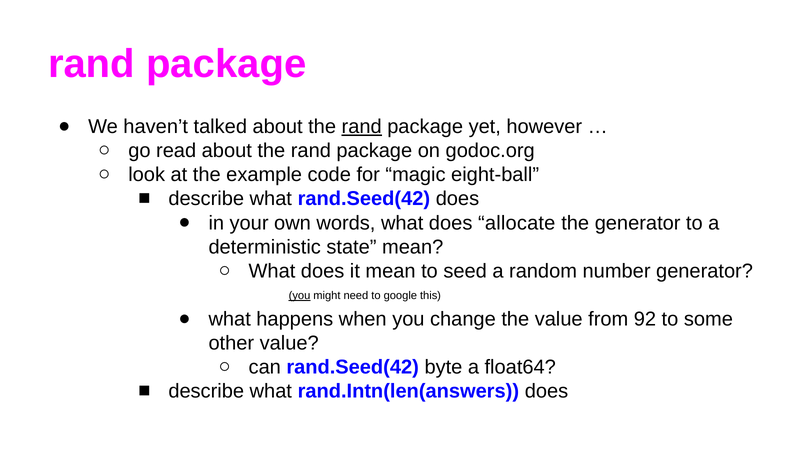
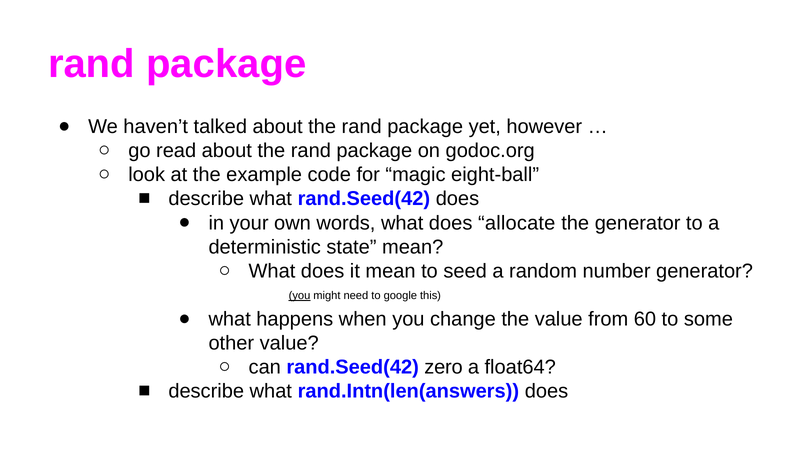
rand underline: present -> none (362, 127)
92: 92 -> 60 (645, 319)
byte: byte -> zero (444, 367)
